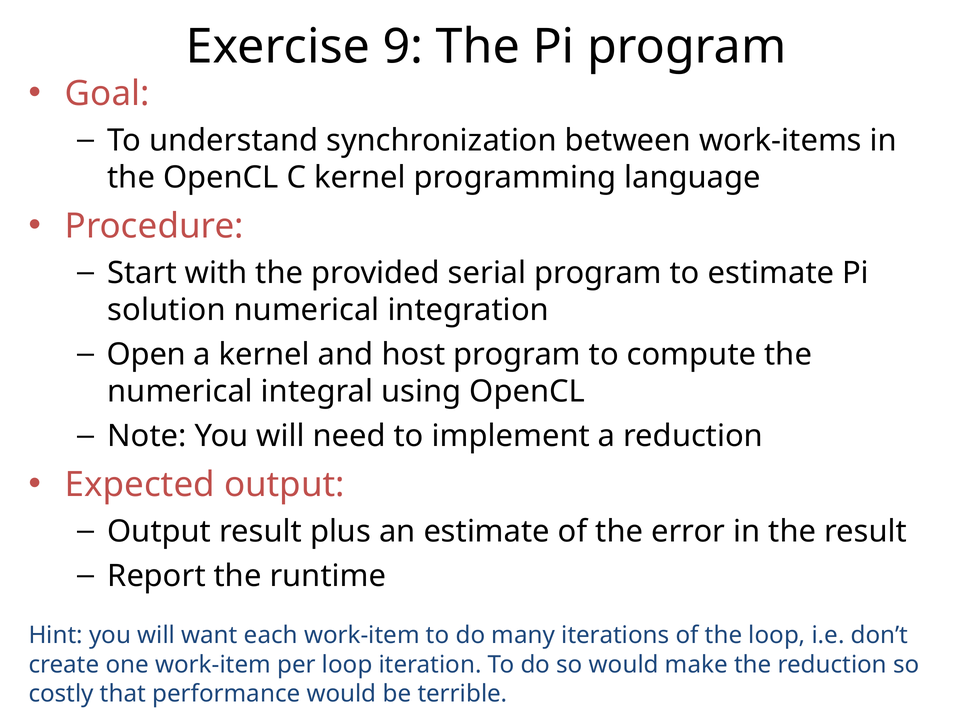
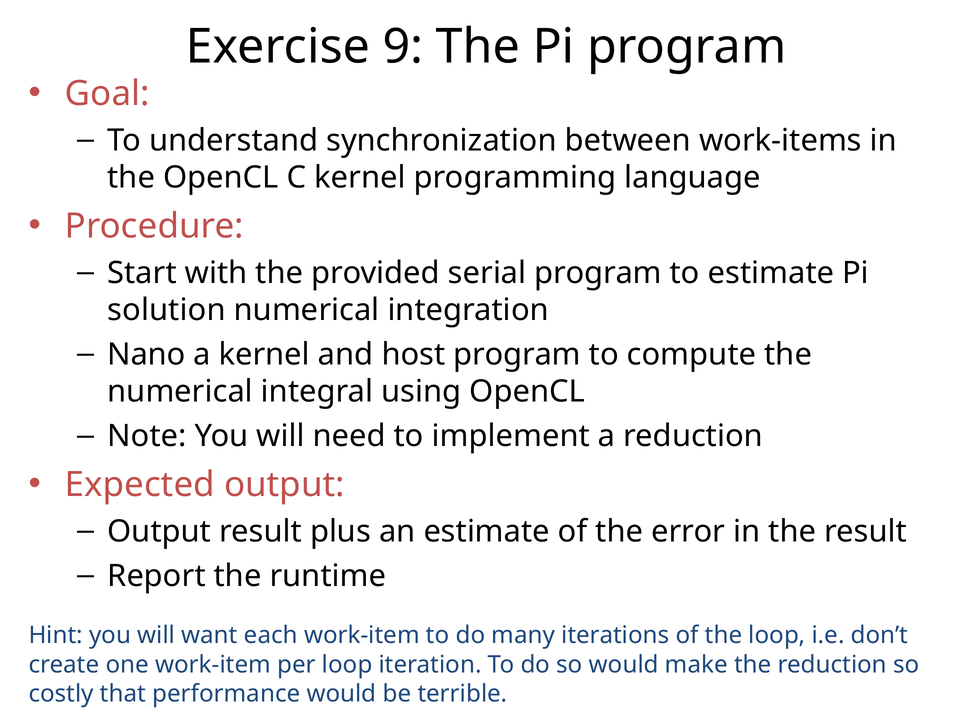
Open: Open -> Nano (146, 355)
